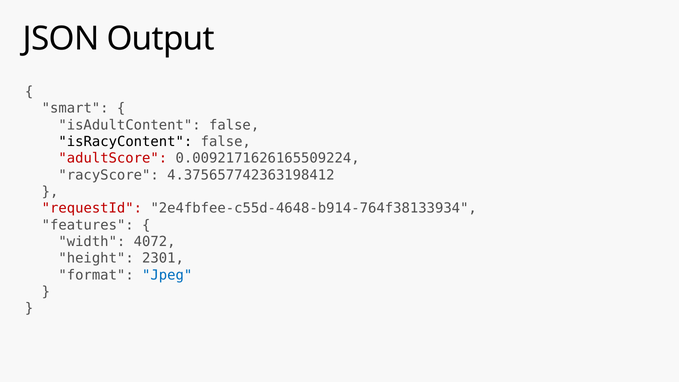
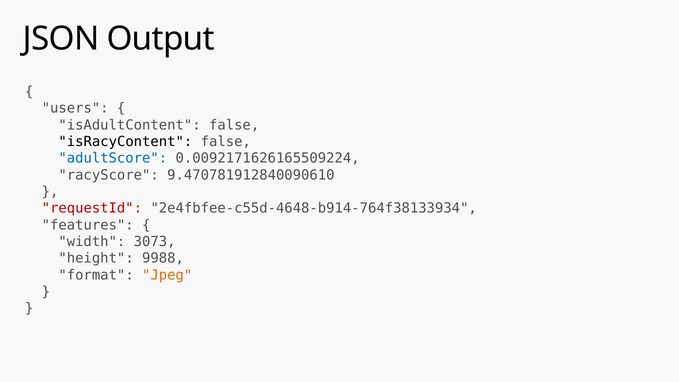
smart: smart -> users (75, 108)
adultScore colour: red -> blue (113, 158)
4.375657742363198412: 4.375657742363198412 -> 9.470781912840090610 (251, 175)
4072: 4072 -> 3073 (155, 242)
2301: 2301 -> 9988 (163, 258)
Jpeg colour: blue -> orange (167, 275)
